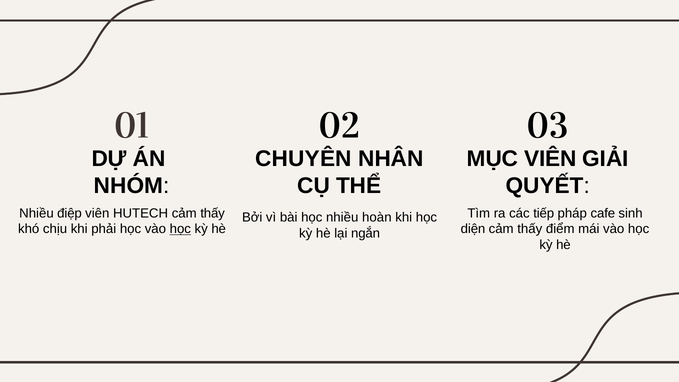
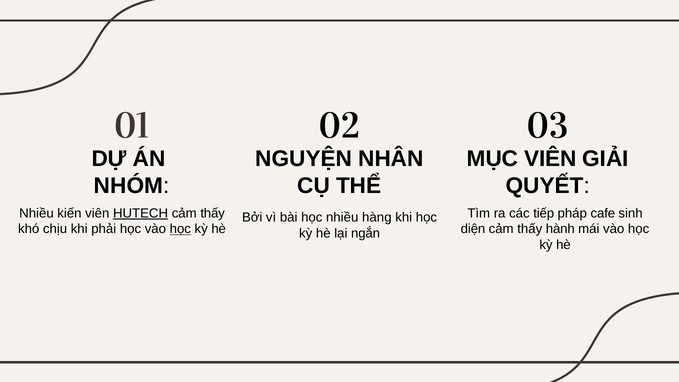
CHUYÊN: CHUYÊN -> NGUYỆN (304, 159)
điệp: điệp -> kiến (69, 213)
HUTECH underline: none -> present (141, 213)
hoàn: hoàn -> hàng (377, 218)
điểm: điểm -> hành (560, 229)
